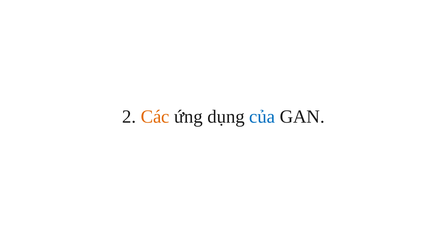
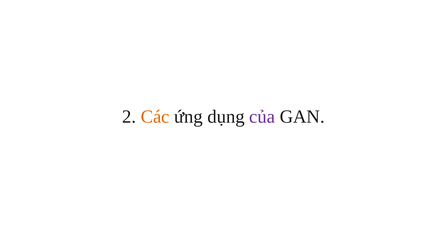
của colour: blue -> purple (262, 117)
